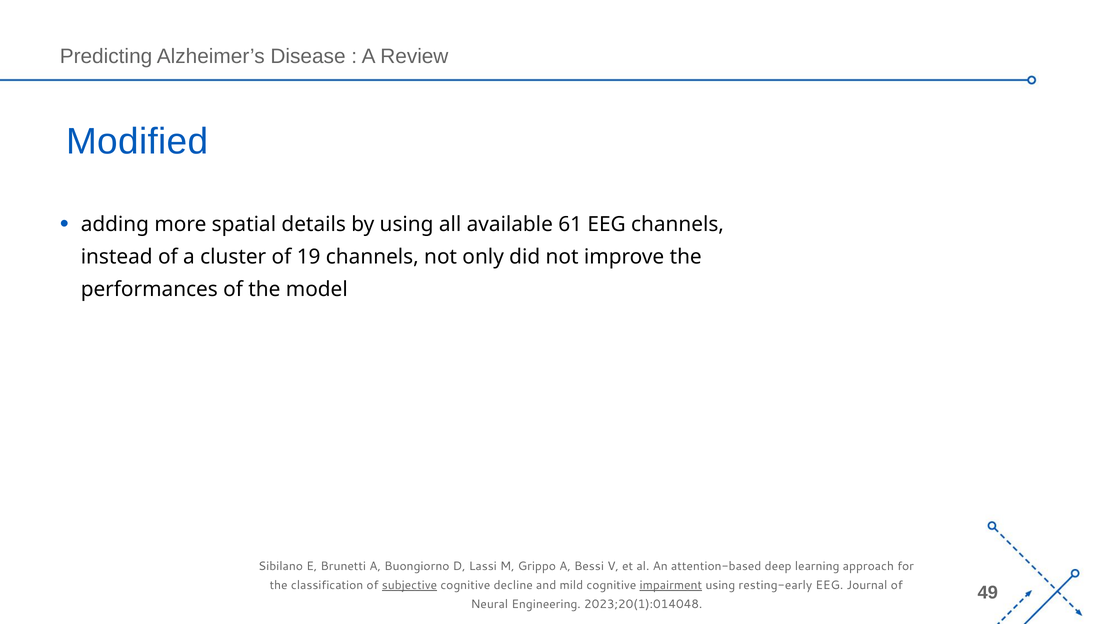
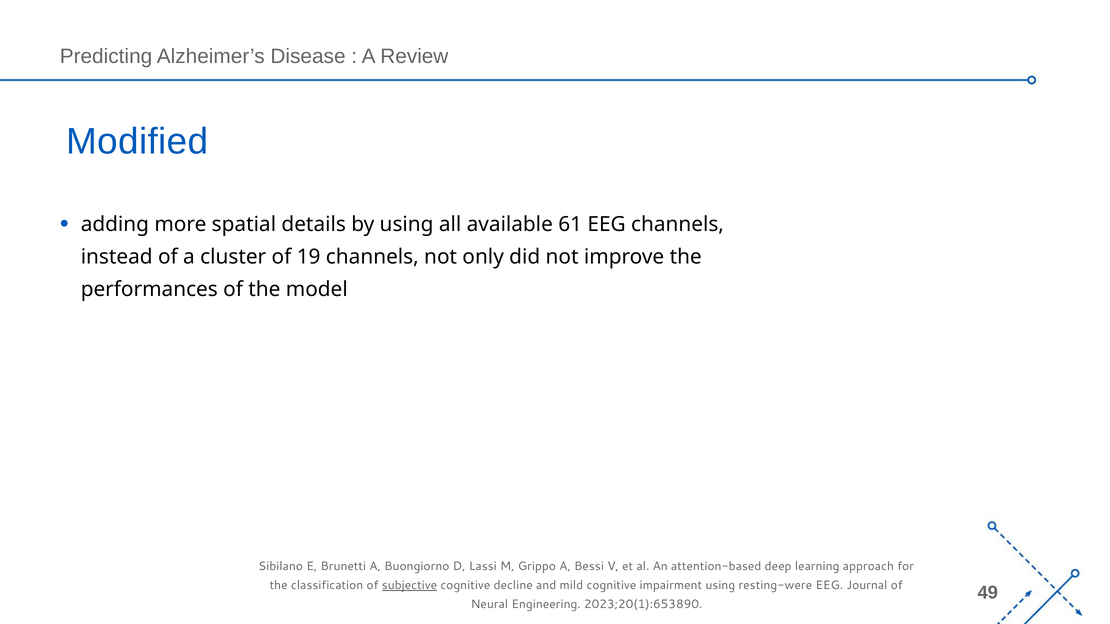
impairment underline: present -> none (671, 586)
resting-early: resting-early -> resting-were (775, 586)
2023;20(1):014048: 2023;20(1):014048 -> 2023;20(1):653890 (643, 605)
